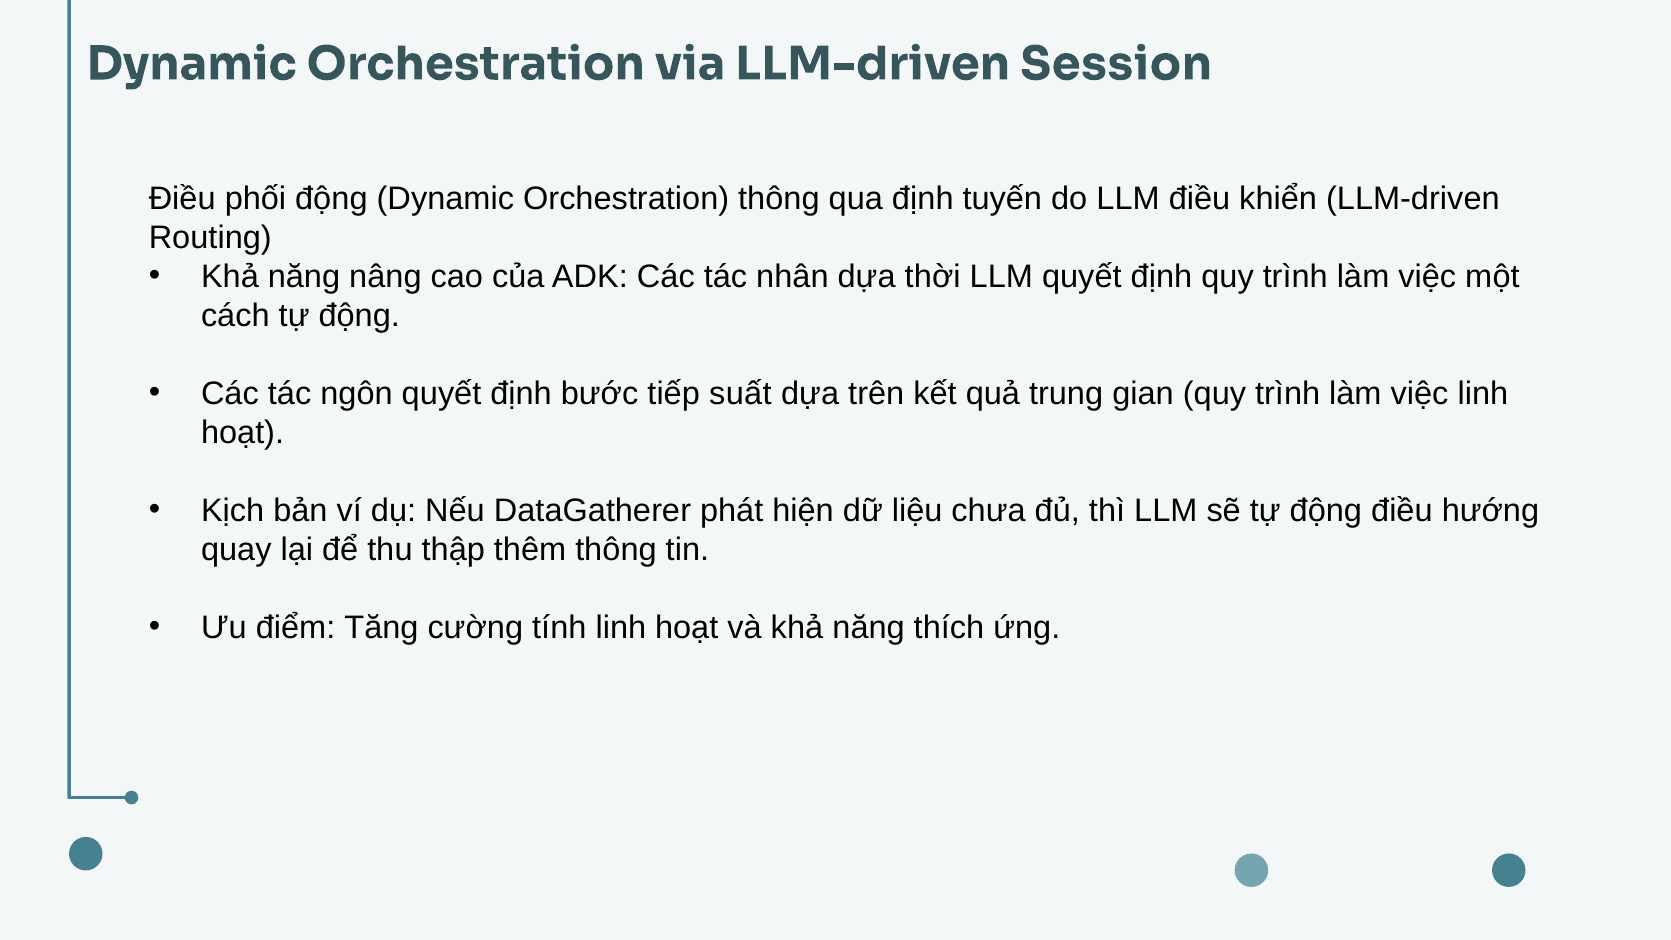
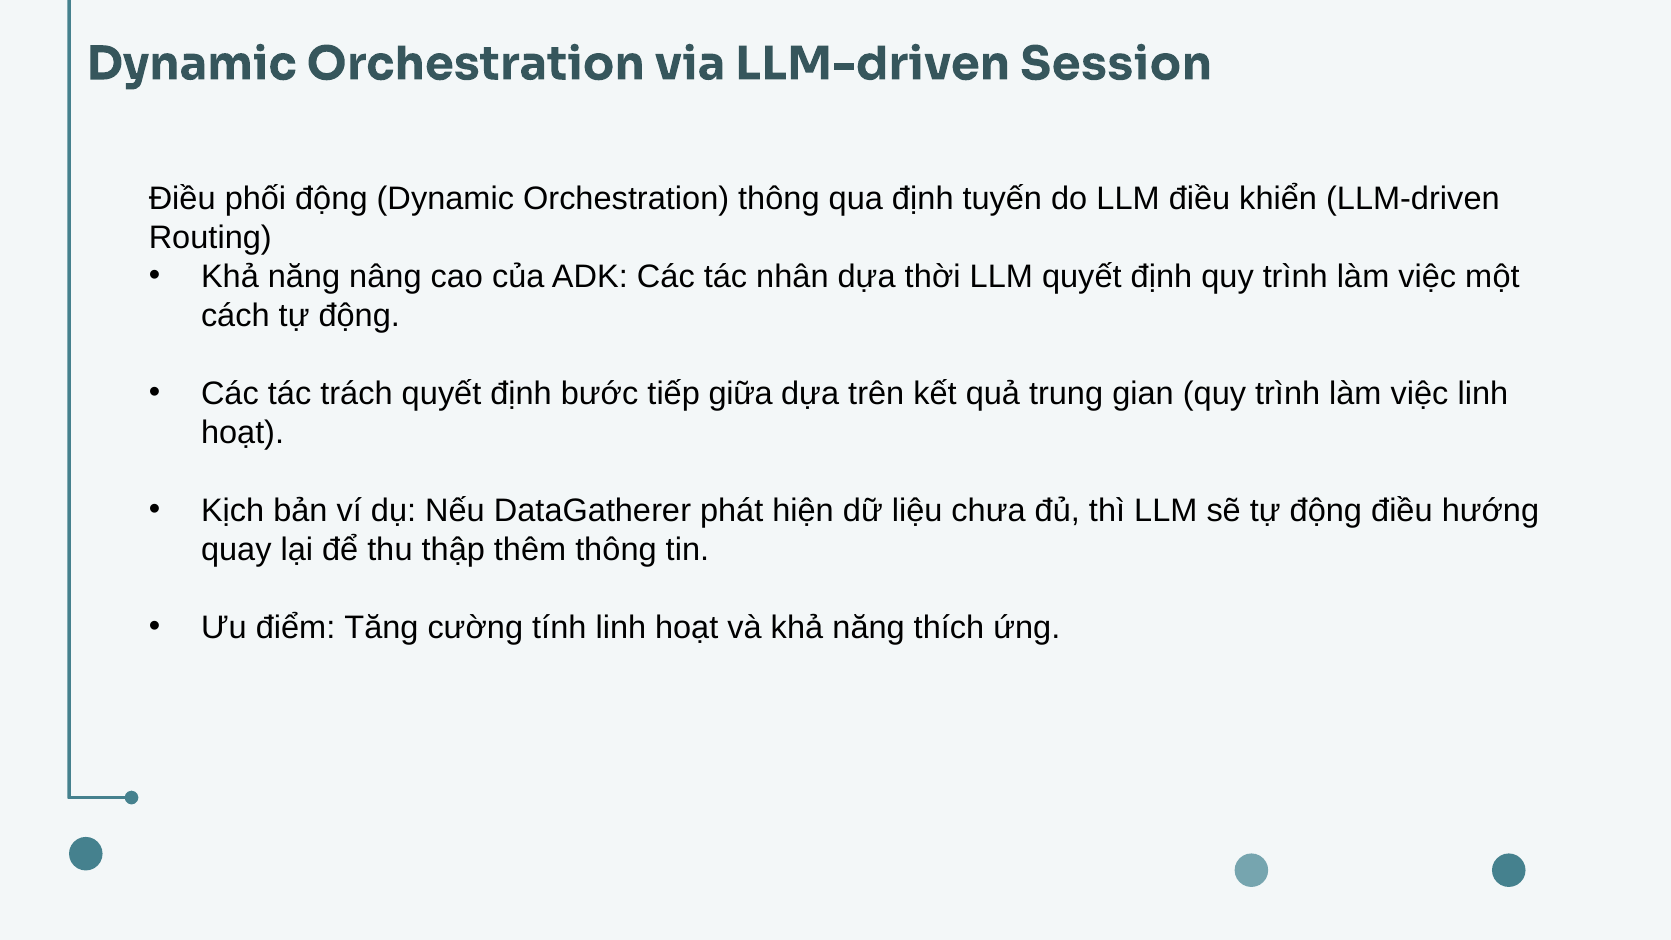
ngôn: ngôn -> trách (357, 394)
suất: suất -> giữa (741, 394)
